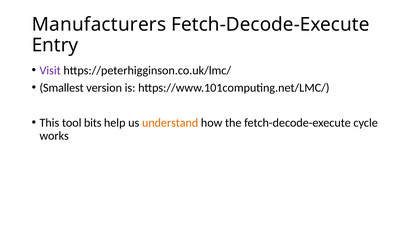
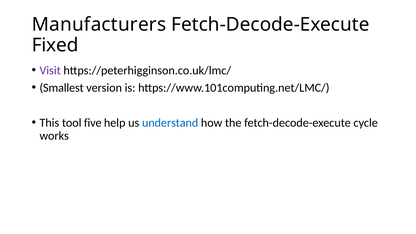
Entry: Entry -> Fixed (55, 45)
bits: bits -> five (93, 123)
understand colour: orange -> blue (170, 123)
